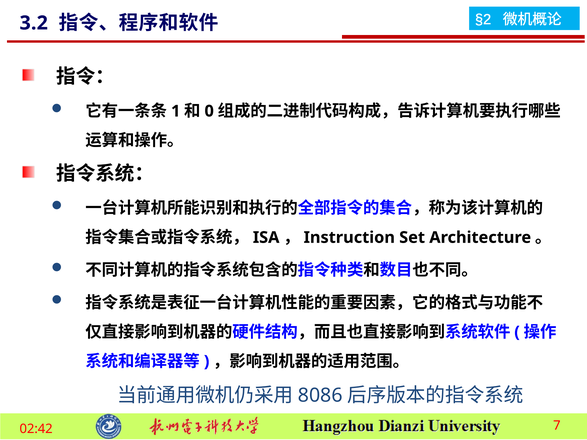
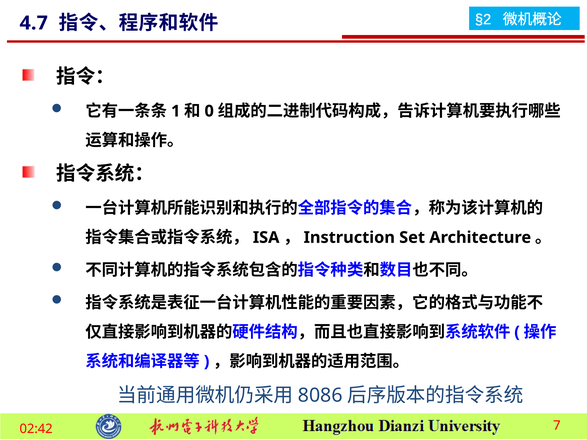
3.2: 3.2 -> 4.7 (34, 23)
